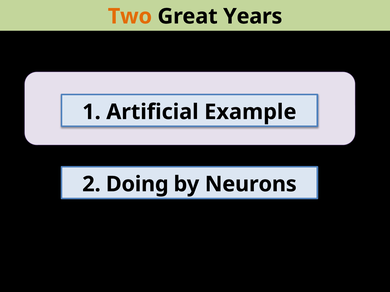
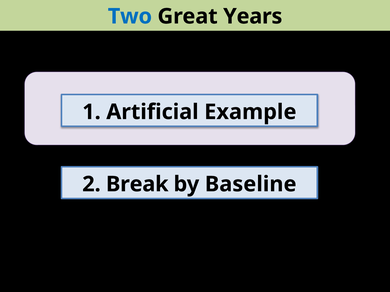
Two colour: orange -> blue (130, 16)
Doing: Doing -> Break (137, 184)
Neurons: Neurons -> Baseline (251, 184)
